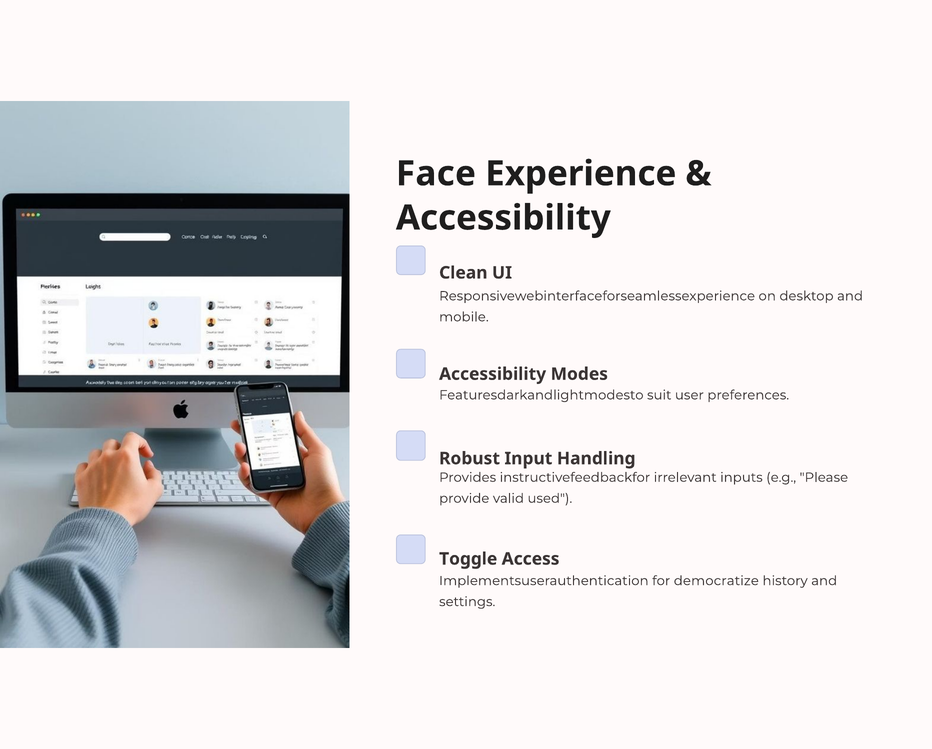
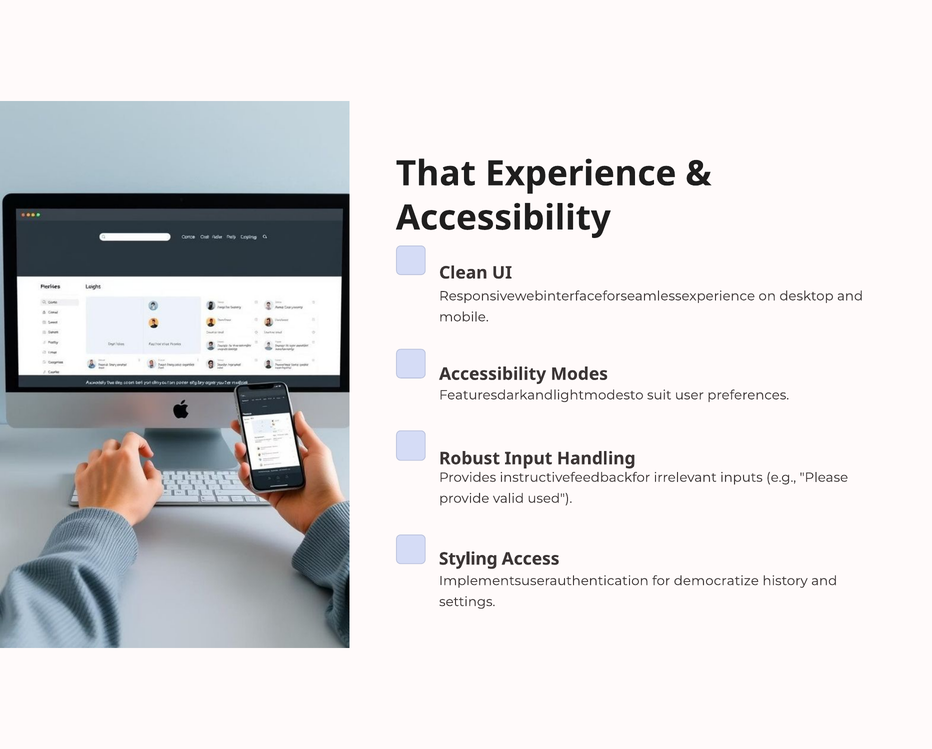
Face: Face -> That (436, 174)
Toggle: Toggle -> Styling (468, 559)
